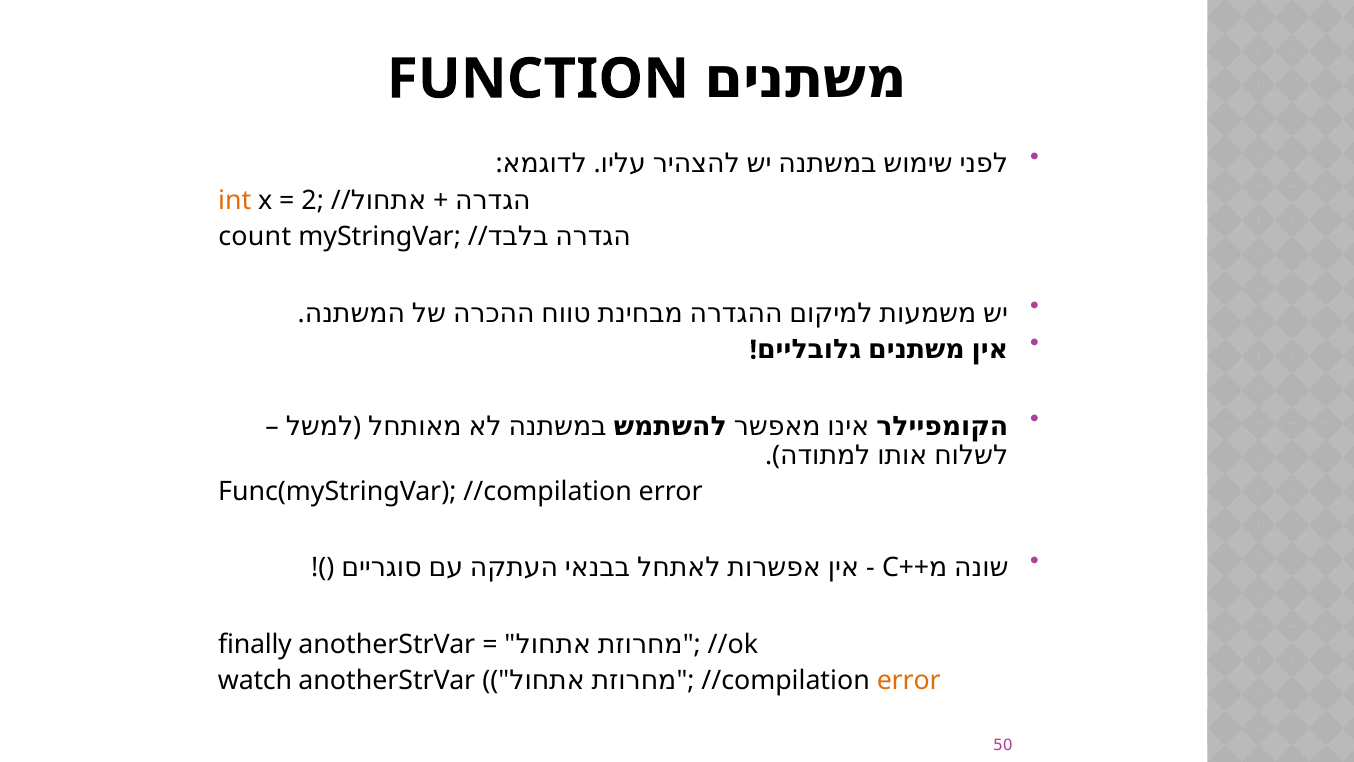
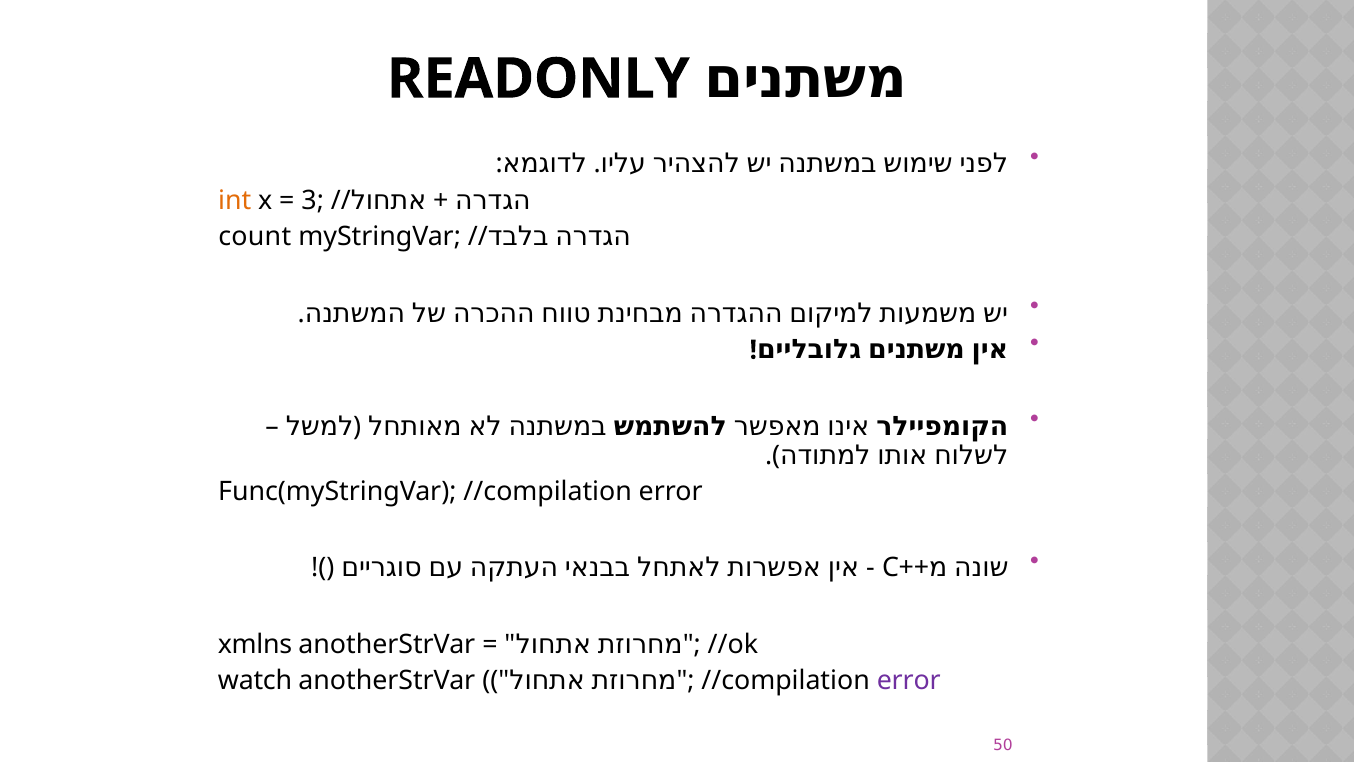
FUNCTION: FUNCTION -> READONLY (538, 79)
2: 2 -> 3 (313, 200)
finally: finally -> xmlns (255, 644)
error colour: orange -> purple (909, 681)
